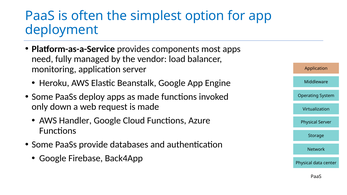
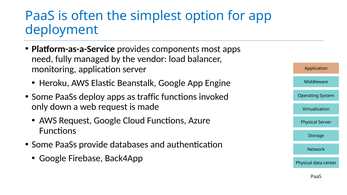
as made: made -> traffic (148, 97)
AWS Handler: Handler -> Request (75, 121)
